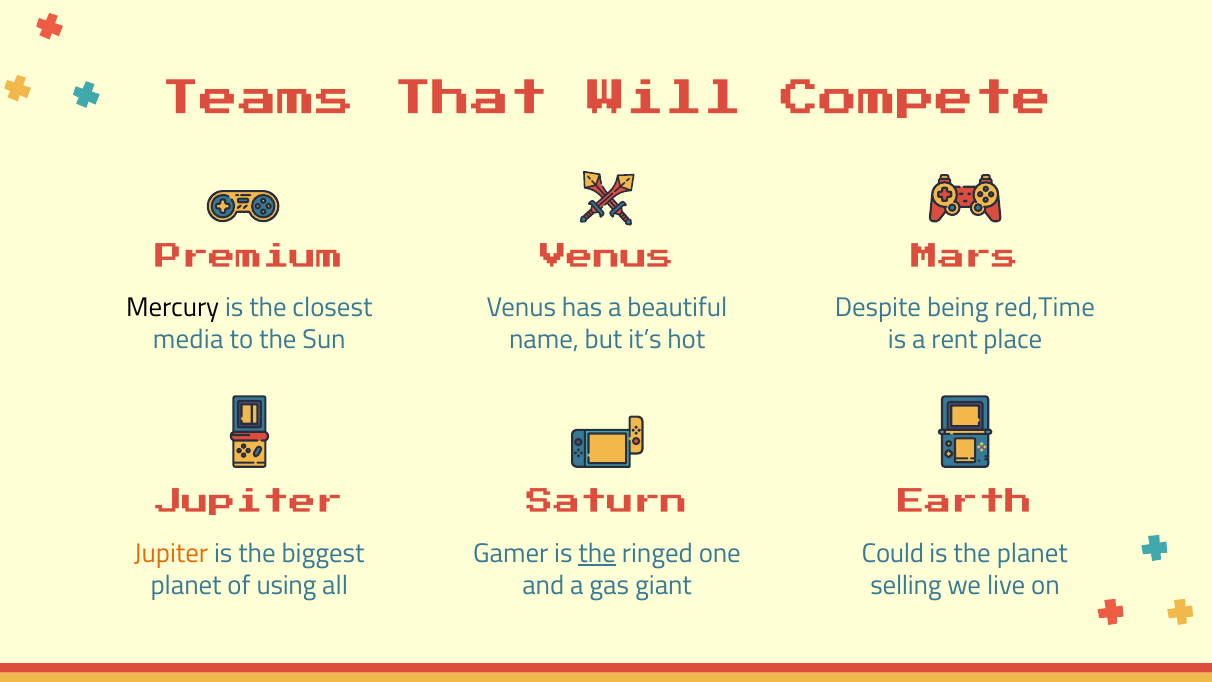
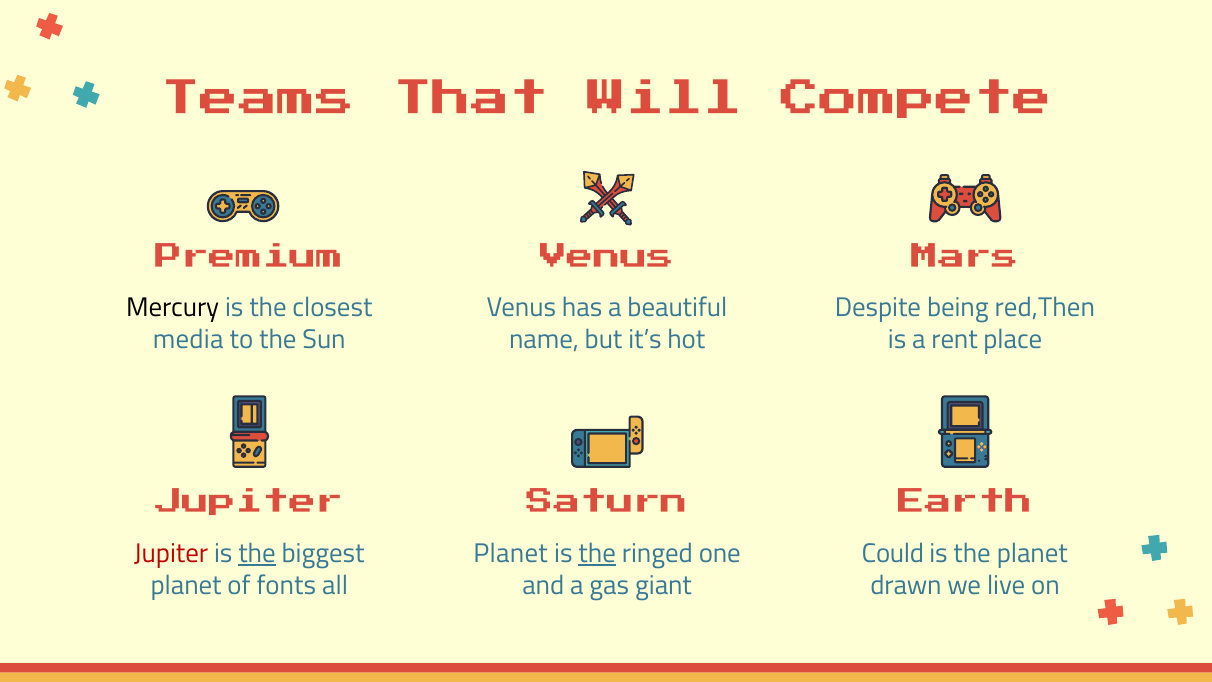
red,Time: red,Time -> red,Then (1045, 308)
Jupiter colour: orange -> red (171, 553)
the underline: none -> present (257, 553)
Gamer: Gamer -> Planet (511, 553)
using: using -> fonts (286, 585)
selling: selling -> drawn (906, 585)
